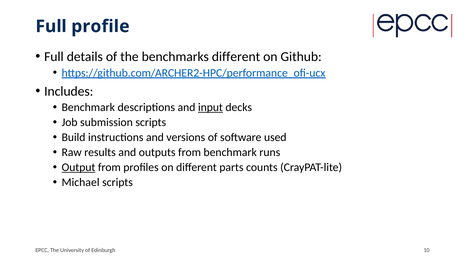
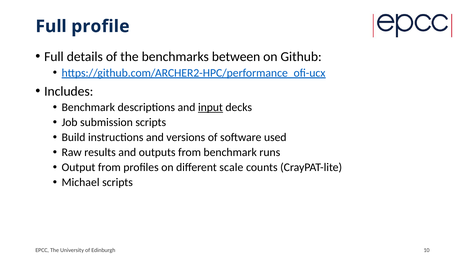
benchmarks different: different -> between (236, 57)
Output underline: present -> none (78, 167)
parts: parts -> scale (231, 167)
